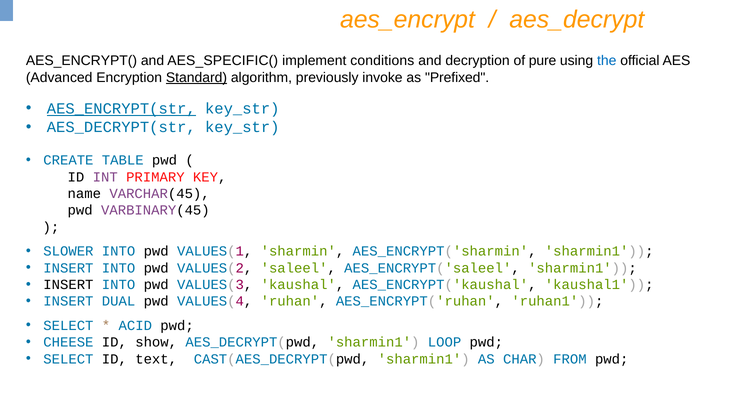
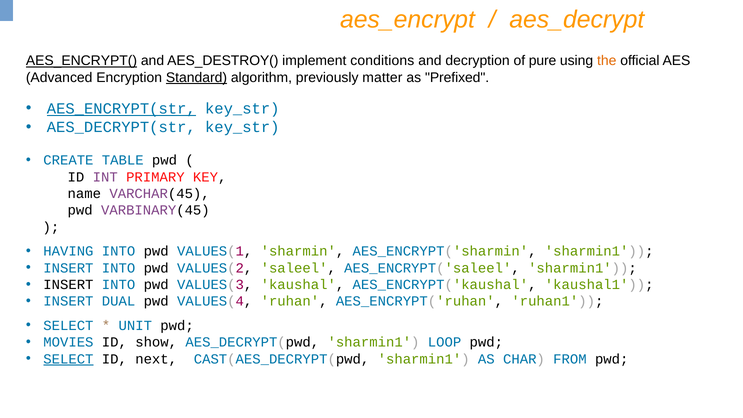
AES_ENCRYPT( underline: none -> present (81, 61)
AES_SPECIFIC(: AES_SPECIFIC( -> AES_DESTROY( (223, 61)
the colour: blue -> orange (607, 61)
invoke: invoke -> matter (382, 78)
SLOWER: SLOWER -> HAVING (68, 251)
ACID: ACID -> UNIT (135, 325)
CHEESE: CHEESE -> MOVIES (68, 342)
SELECT underline: none -> present (68, 359)
text: text -> next (156, 359)
